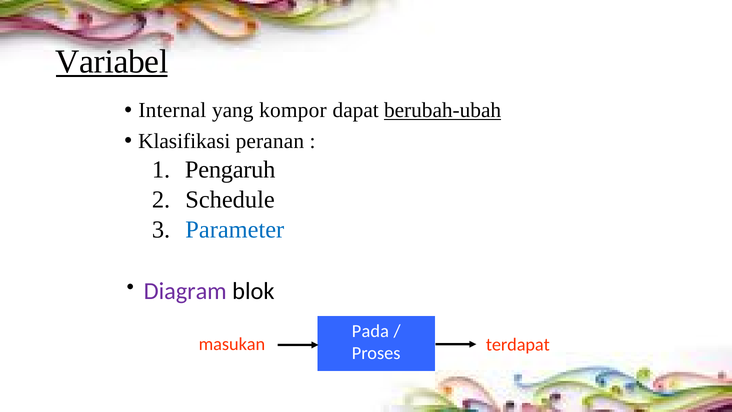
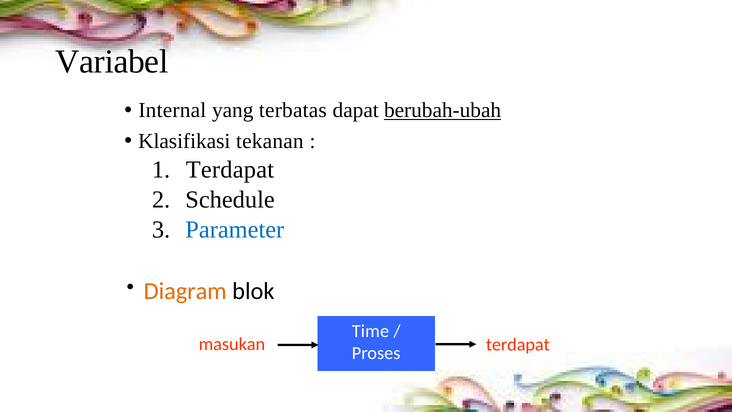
Variabel underline: present -> none (112, 61)
kompor: kompor -> terbatas (293, 110)
peranan: peranan -> tekanan (270, 141)
Pengaruh: Pengaruh -> Terdapat (230, 169)
Diagram colour: purple -> orange (185, 291)
Pada: Pada -> Time (370, 331)
